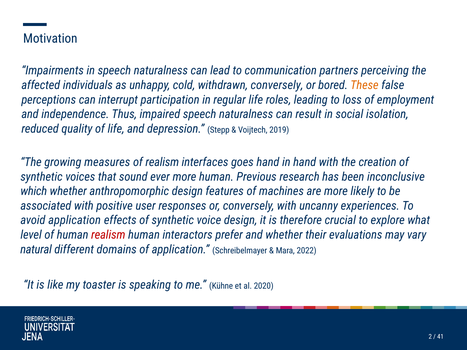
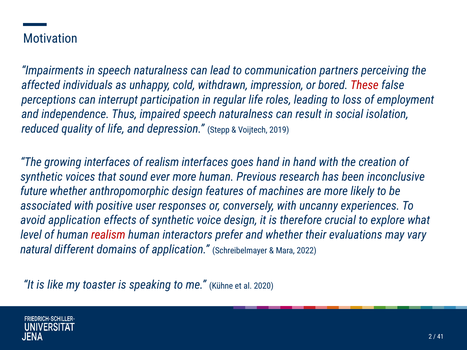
withdrawn conversely: conversely -> impression (277, 85)
These colour: orange -> red (364, 85)
growing measures: measures -> interfaces (107, 162)
which: which -> future (34, 191)
